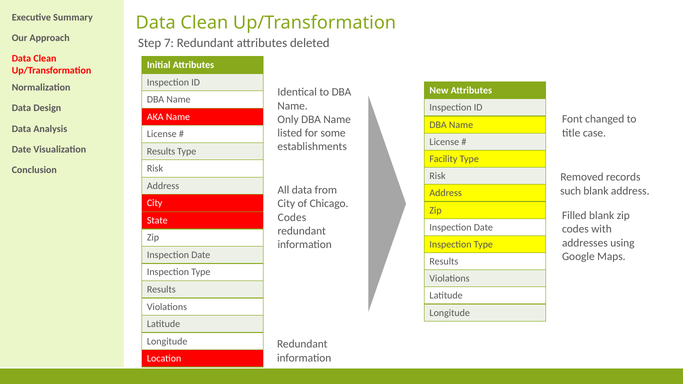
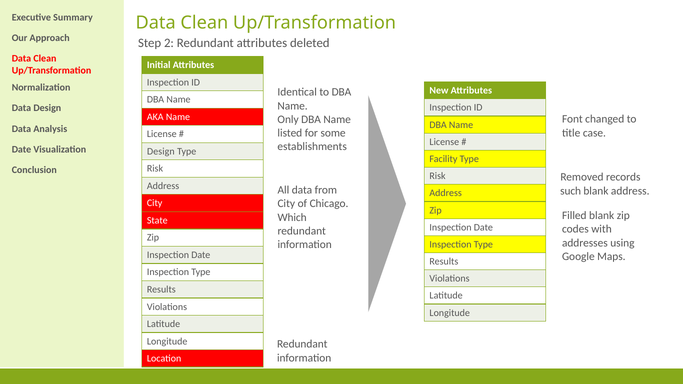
7: 7 -> 2 (169, 43)
Results: Results -> Design (161, 151)
Codes: Codes -> Which (292, 217)
